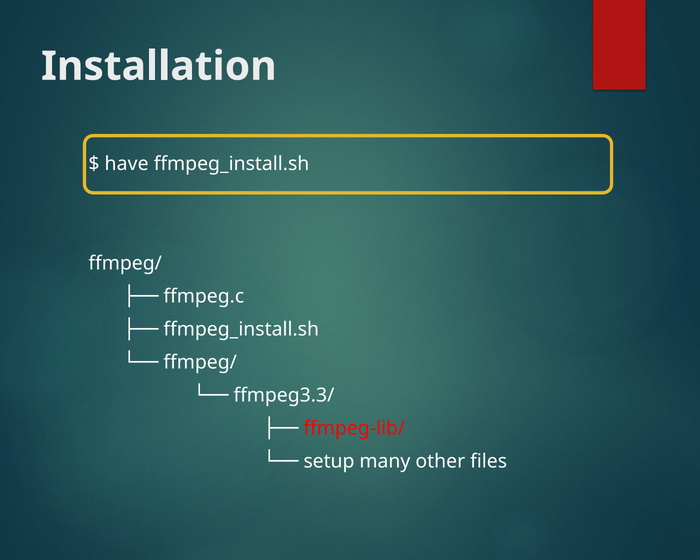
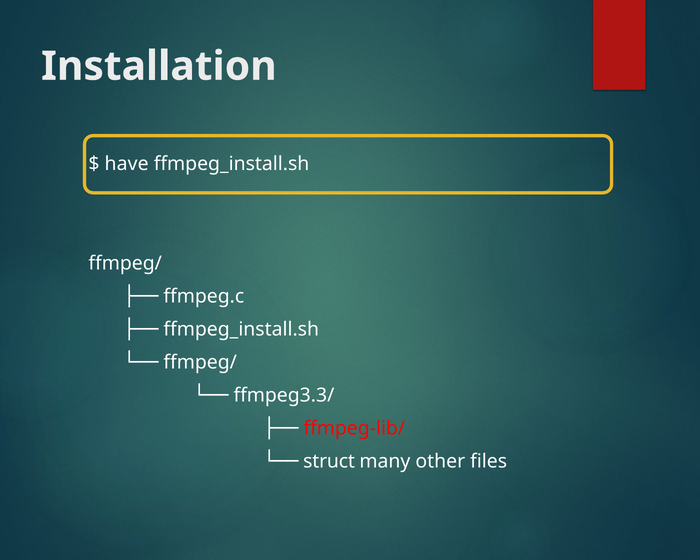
setup: setup -> struct (329, 462)
